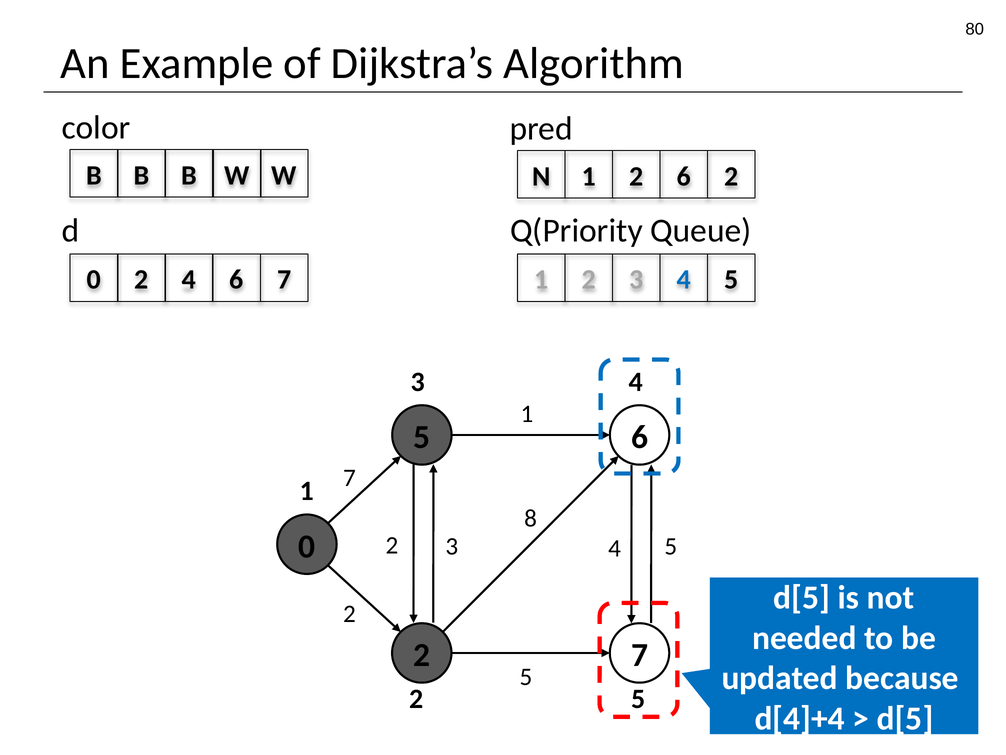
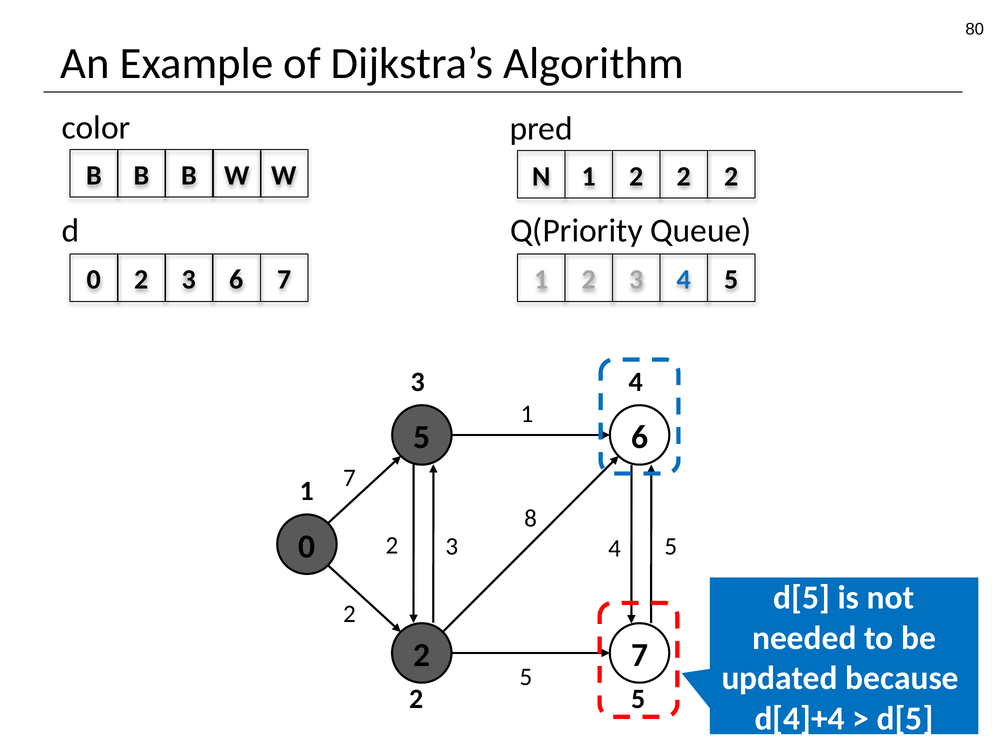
1 2 6: 6 -> 2 (684, 176)
0 2 4: 4 -> 3 (189, 279)
